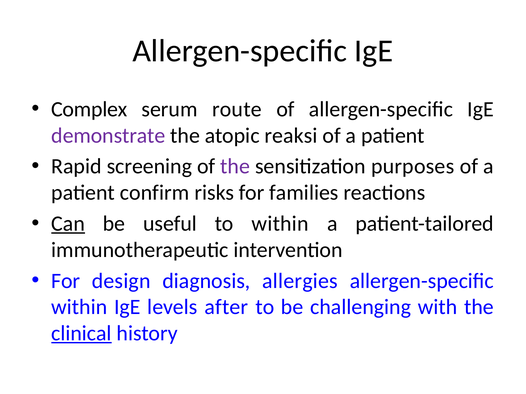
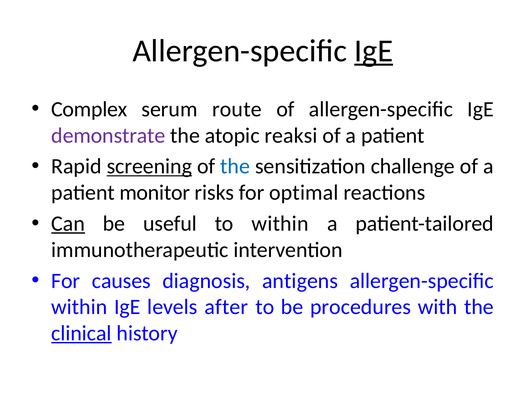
IgE underline: none -> present (374, 51)
screening underline: none -> present (149, 167)
the colour: purple -> blue (235, 167)
purposes: purposes -> challenge (413, 167)
confirm: confirm -> monitor (155, 193)
families: families -> optimal (304, 193)
design: design -> causes (121, 281)
allergies: allergies -> antigens (300, 281)
challenging: challenging -> procedures (361, 307)
